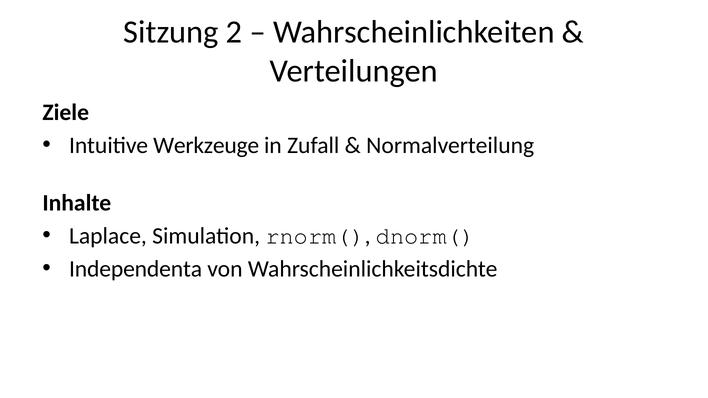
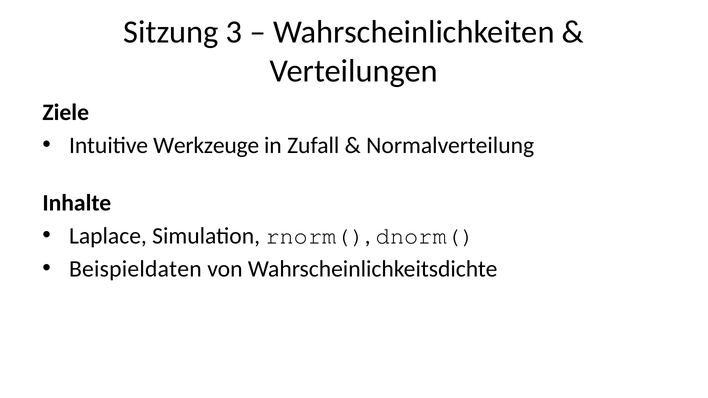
2: 2 -> 3 (234, 32)
Independenta: Independenta -> Beispieldaten (135, 269)
